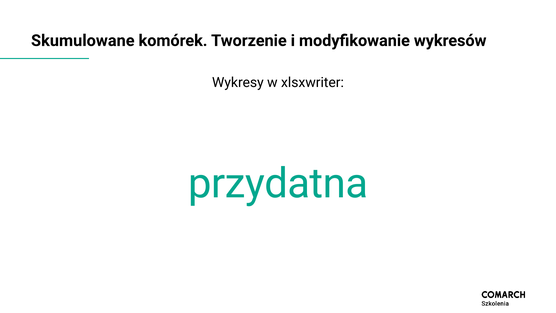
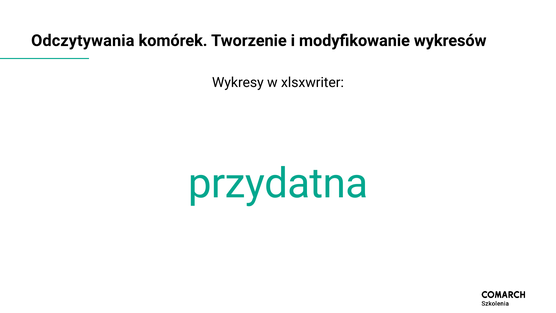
Skumulowane: Skumulowane -> Odczytywania (83, 41)
